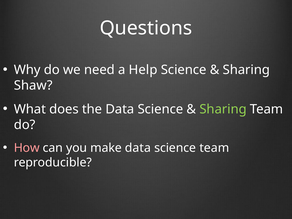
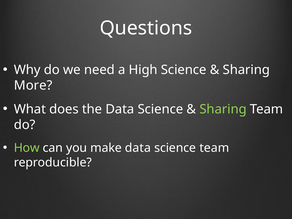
Help: Help -> High (143, 70)
Shaw: Shaw -> More (33, 85)
How colour: pink -> light green (27, 148)
